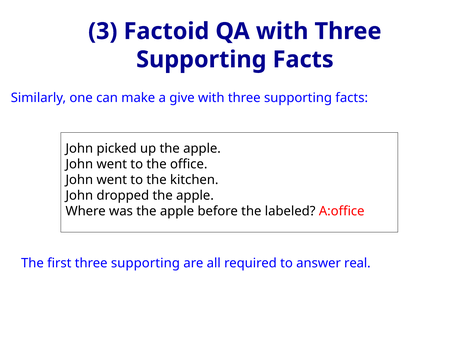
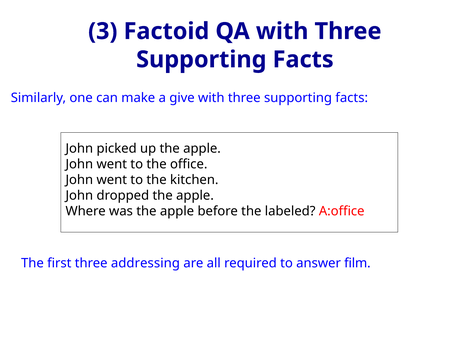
first three supporting: supporting -> addressing (145, 263)
real: real -> film (357, 263)
